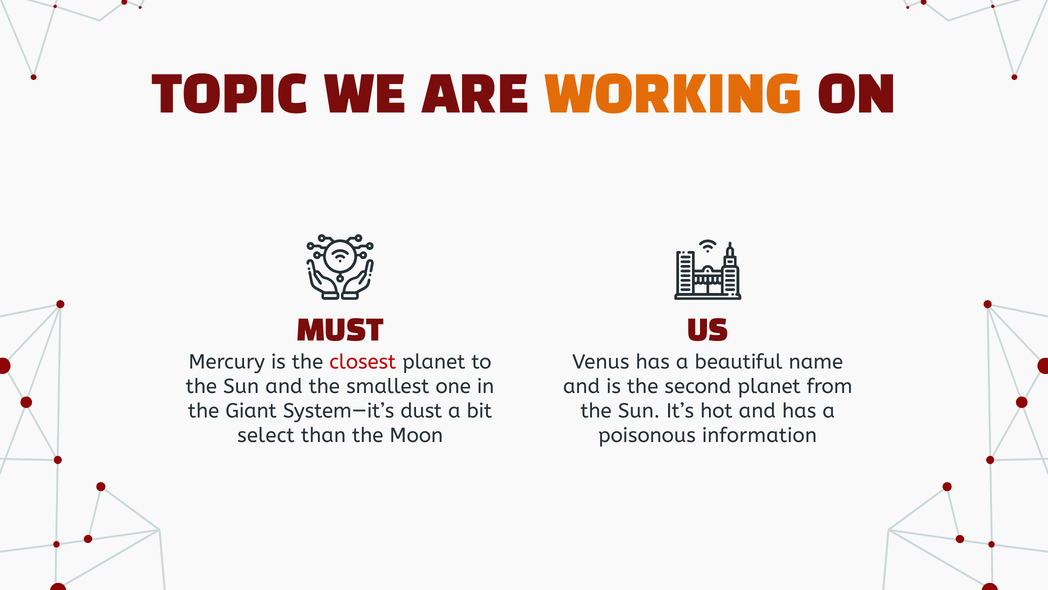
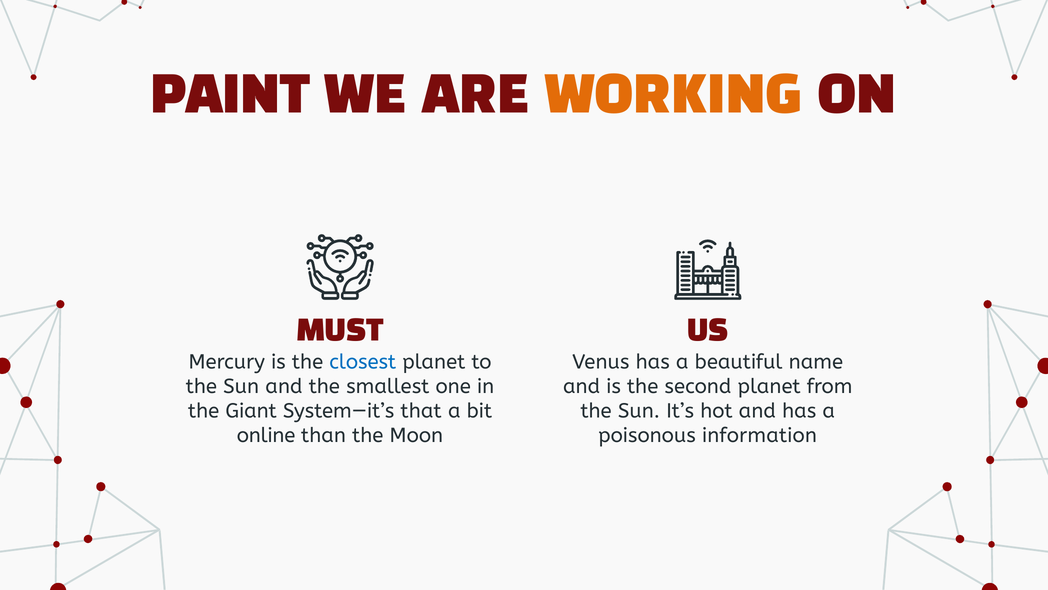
TOPIC: TOPIC -> PAINT (230, 96)
closest colour: red -> blue (363, 362)
dust: dust -> that (421, 411)
select: select -> online (266, 435)
